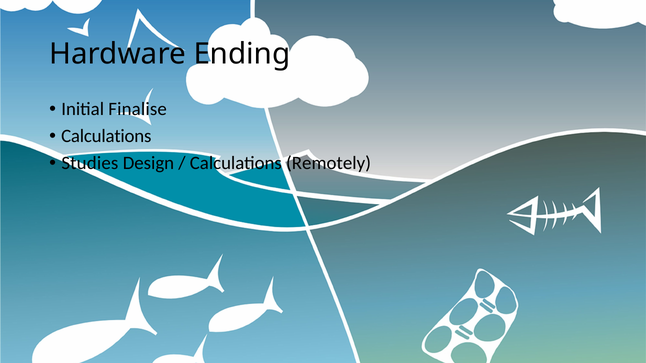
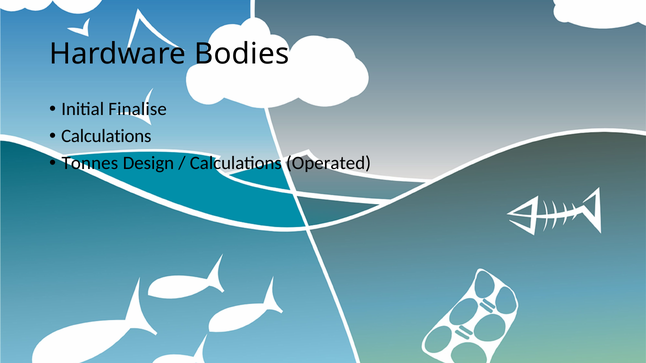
Ending: Ending -> Bodies (242, 54)
Studies: Studies -> Tonnes (90, 163)
Remotely: Remotely -> Operated (329, 163)
